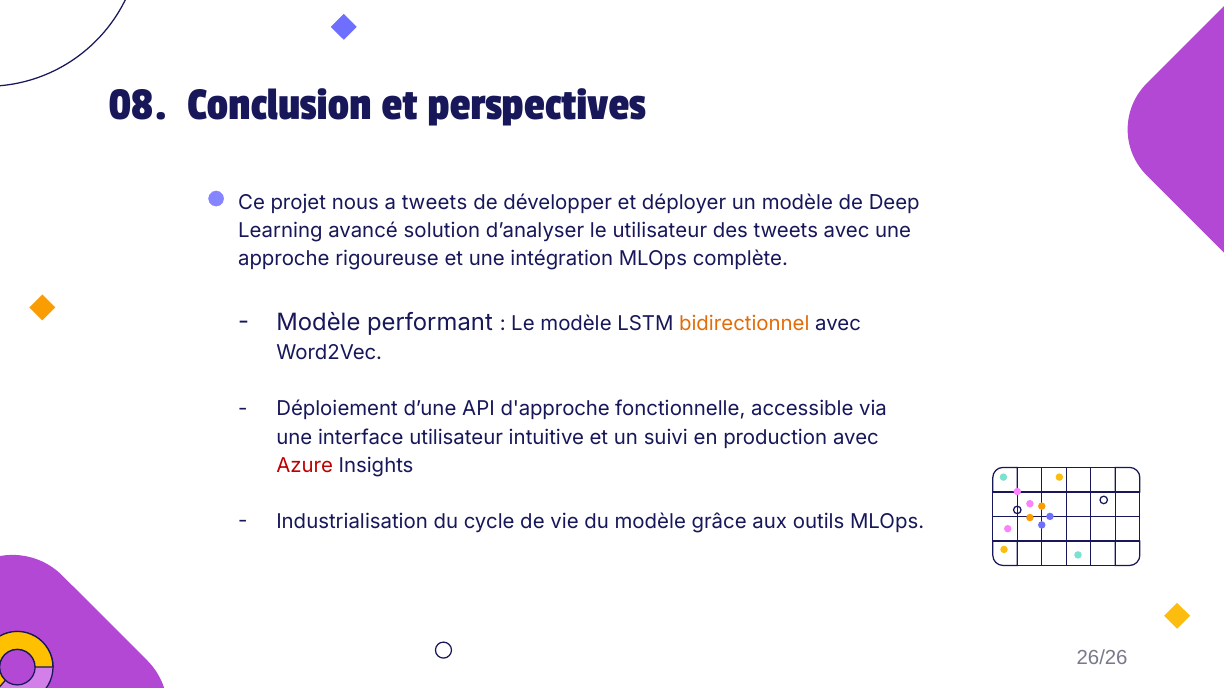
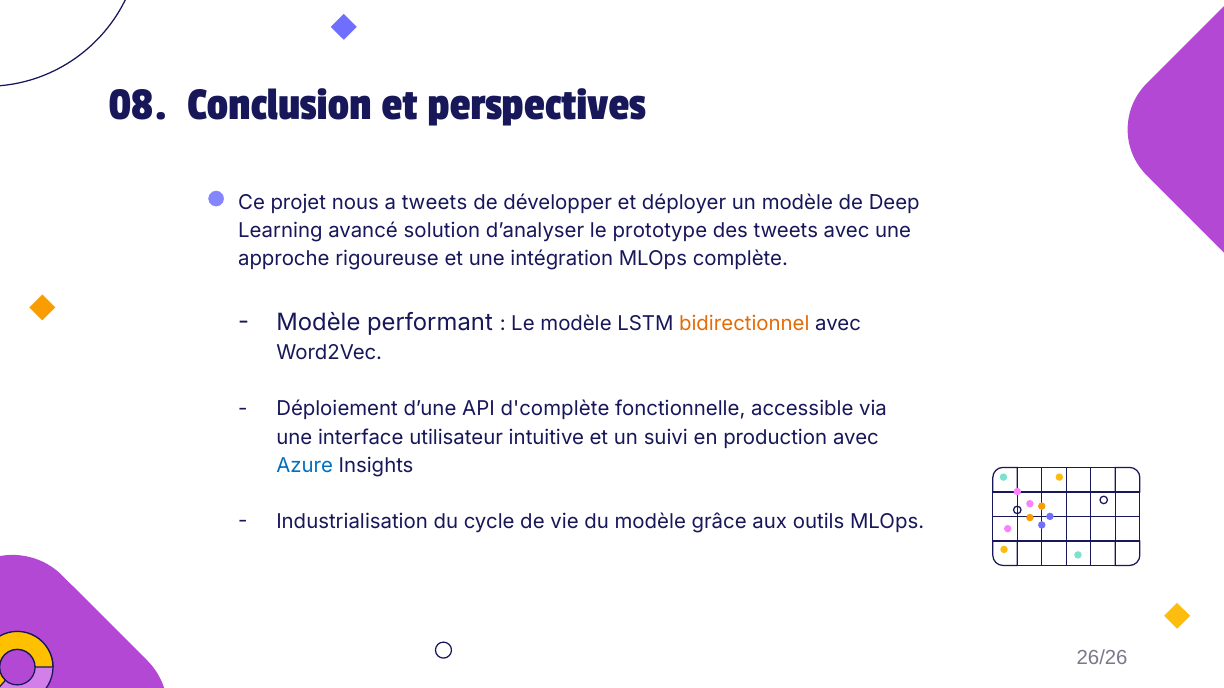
le utilisateur: utilisateur -> prototype (660, 231)
d'approche: d'approche -> d'complète (555, 410)
Azure colour: red -> blue (305, 466)
